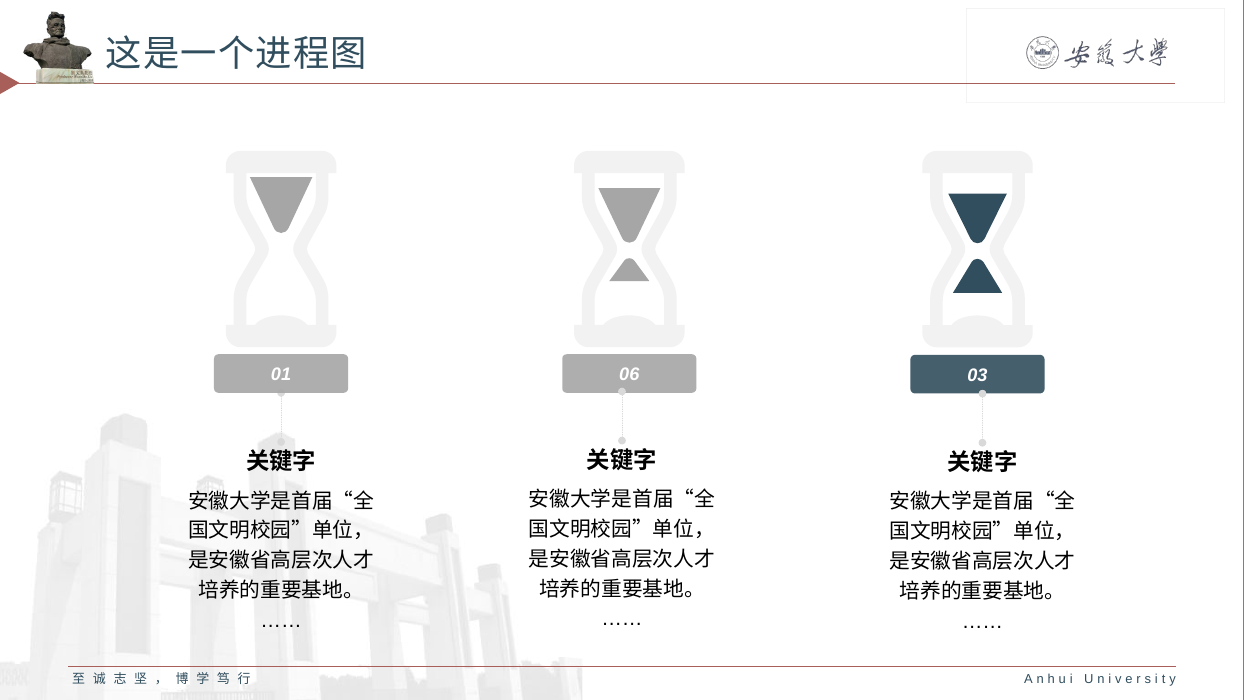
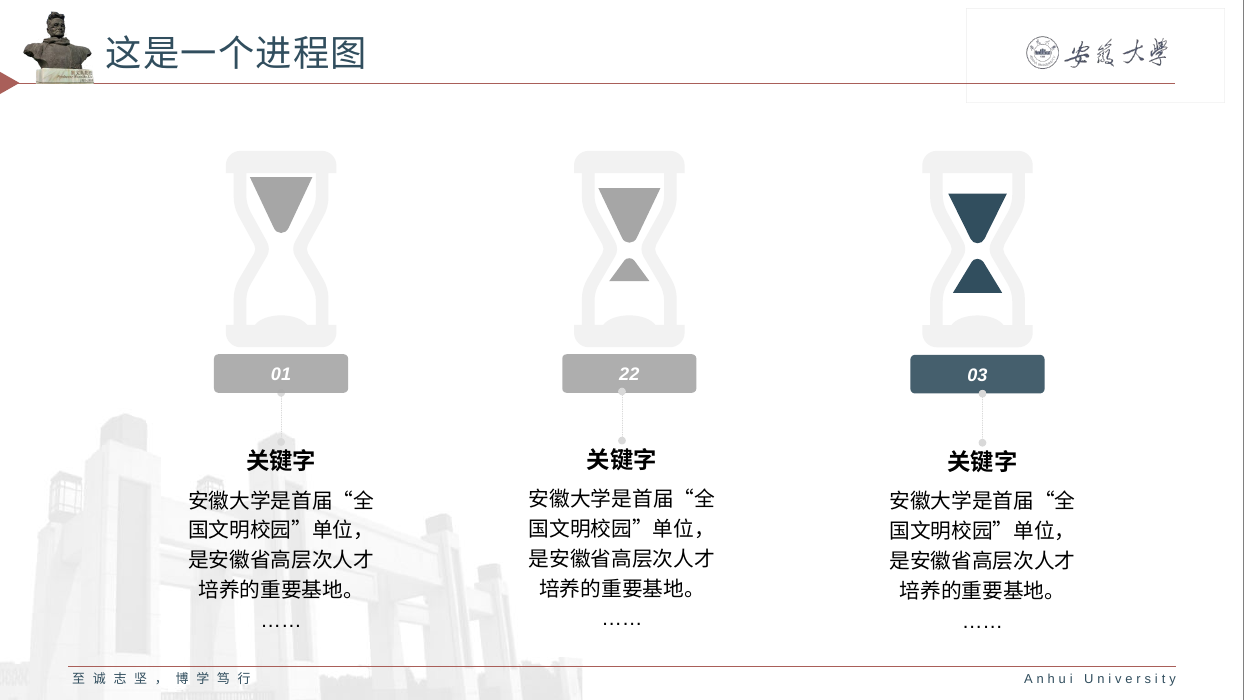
06: 06 -> 22 (629, 375)
